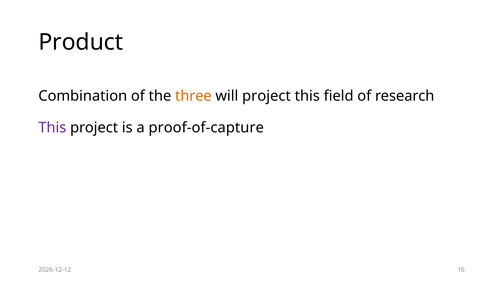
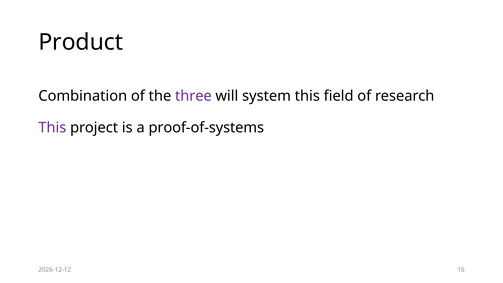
three colour: orange -> purple (193, 96)
will project: project -> system (267, 96)
proof-of-capture: proof-of-capture -> proof-of-systems (206, 128)
